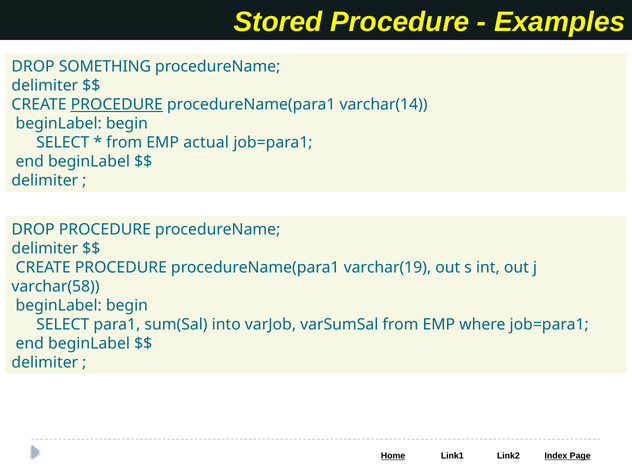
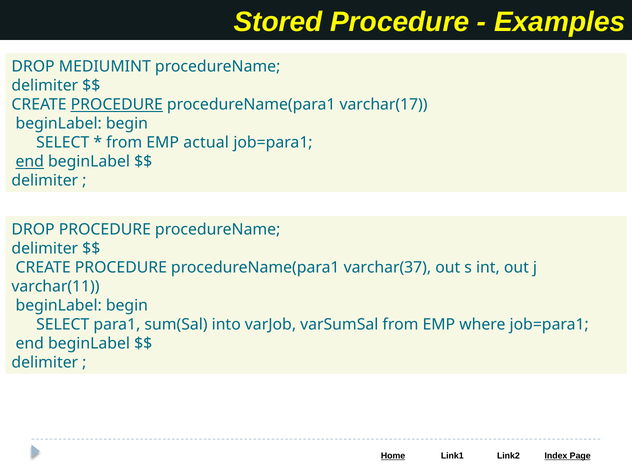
SOMETHING: SOMETHING -> MEDIUMINT (105, 67)
varchar(14: varchar(14 -> varchar(17 (384, 105)
end underline: none -> present (30, 162)
varchar(19: varchar(19 -> varchar(37 (387, 268)
varchar(58: varchar(58 -> varchar(11 (56, 286)
